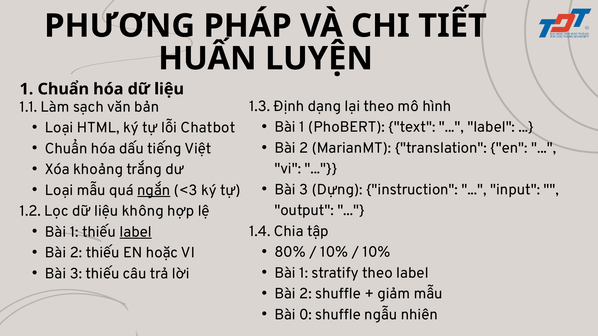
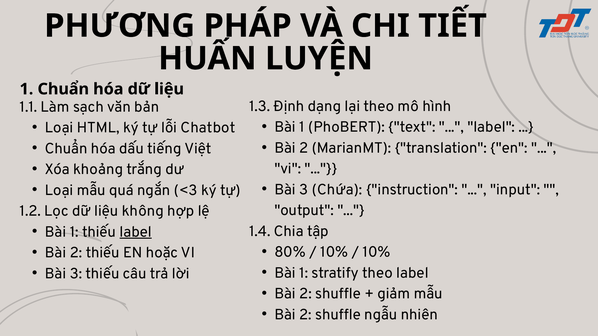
Dựng: Dựng -> Chứa (337, 190)
ngắn underline: present -> none (154, 190)
0: 0 -> 2 (305, 315)
